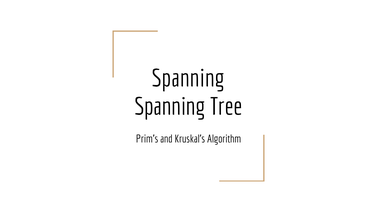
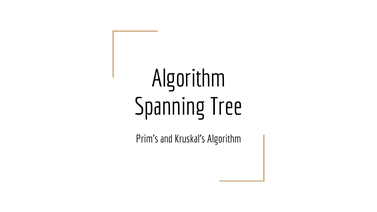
Spanning: Spanning -> Algorithm (189, 79)
